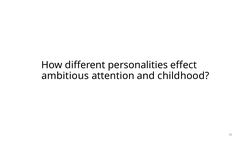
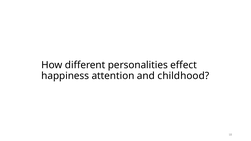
ambitious: ambitious -> happiness (65, 76)
